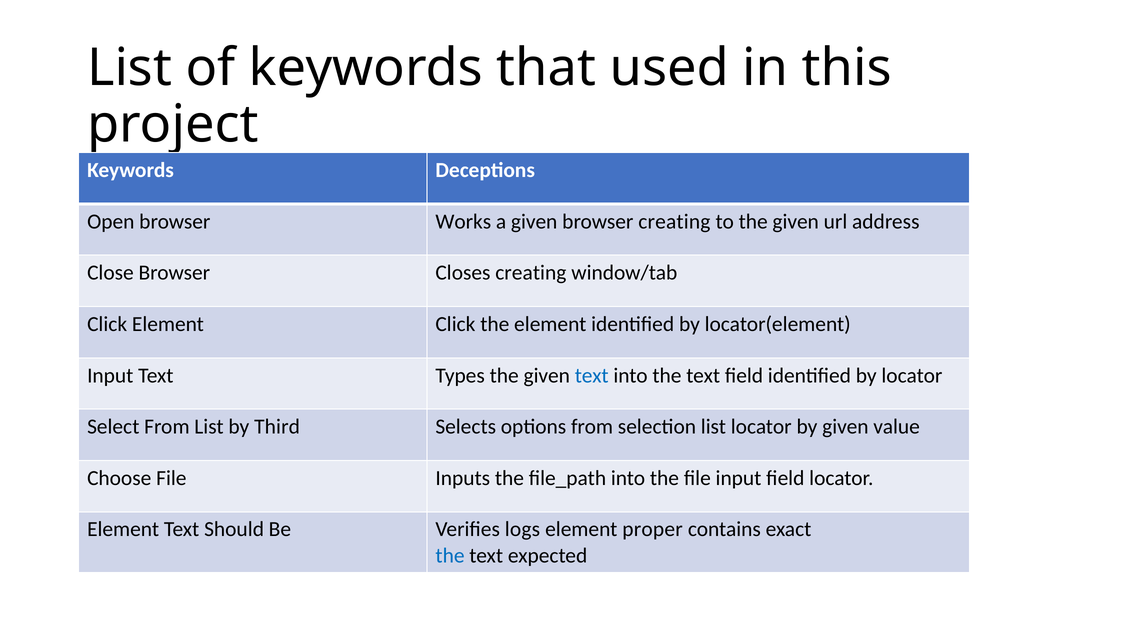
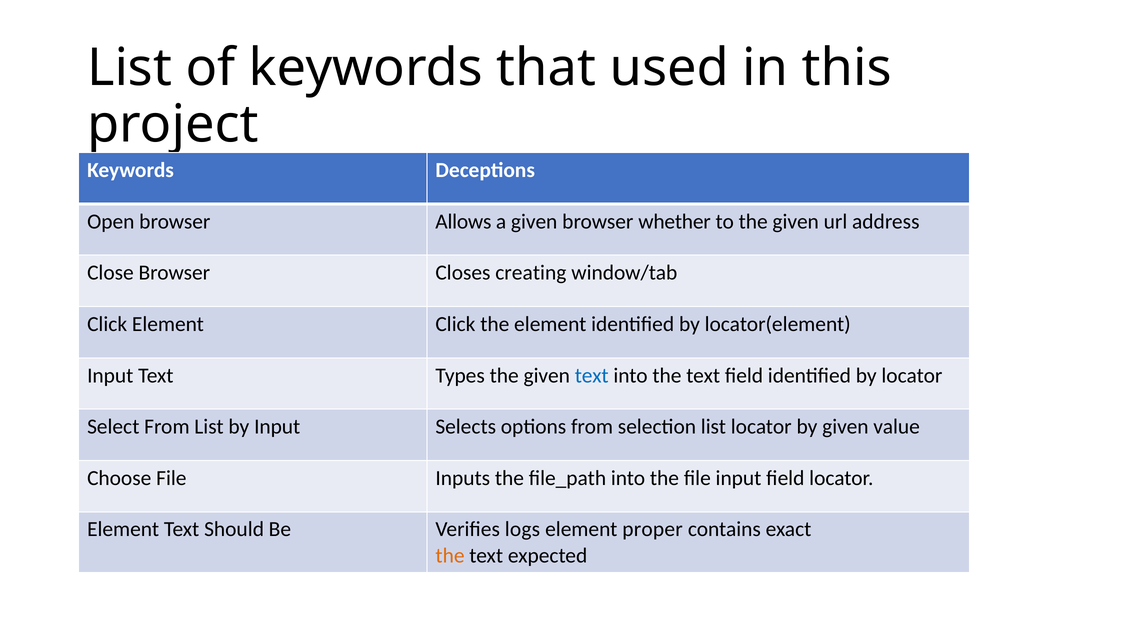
Works: Works -> Allows (463, 222)
browser creating: creating -> whether (675, 222)
by Third: Third -> Input (277, 427)
the colour: blue -> orange (450, 556)
